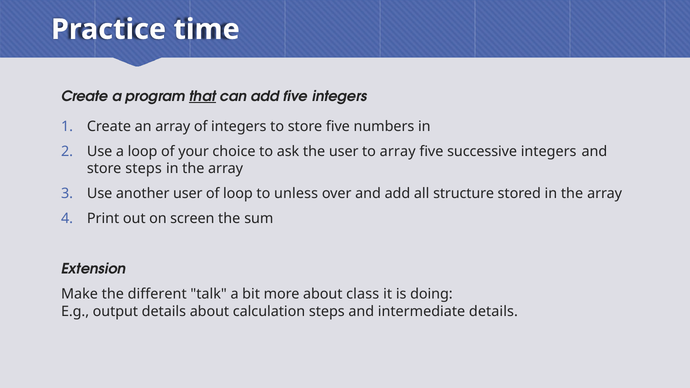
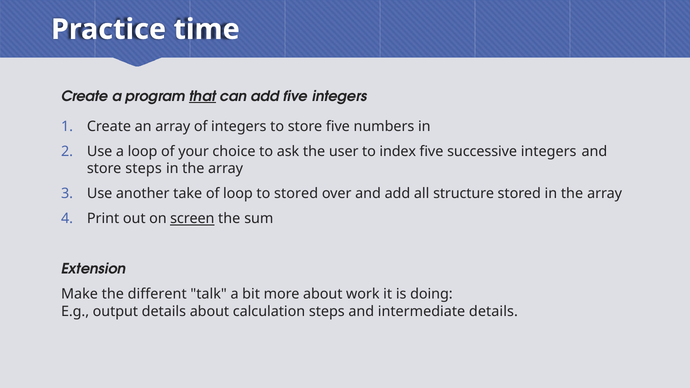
to array: array -> index (398, 151)
another user: user -> take (188, 194)
to unless: unless -> stored (296, 194)
screen underline: none -> present (192, 219)
class: class -> work (363, 294)
